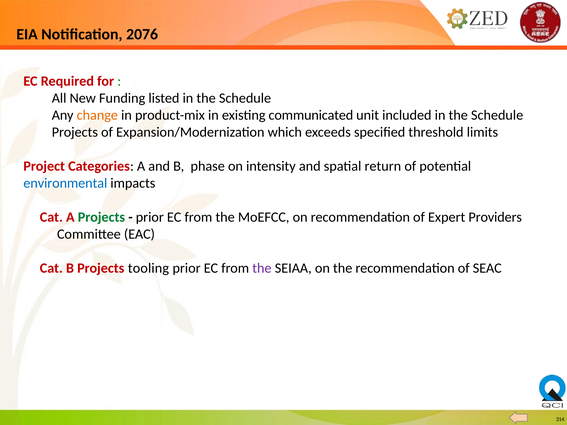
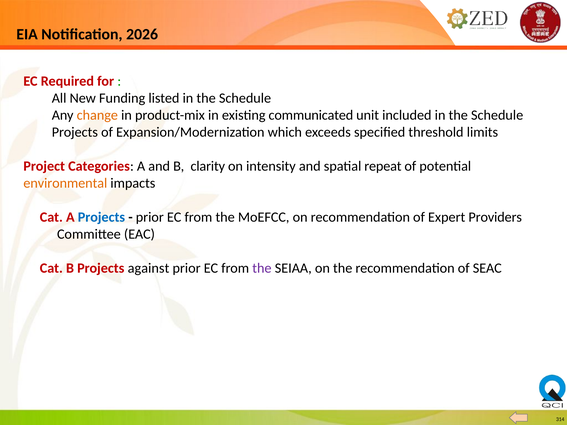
2076: 2076 -> 2026 (142, 34)
phase: phase -> clarity (208, 166)
return: return -> repeat (383, 166)
environmental colour: blue -> orange (65, 183)
Projects colour: green -> blue (101, 217)
tooling: tooling -> against (149, 268)
